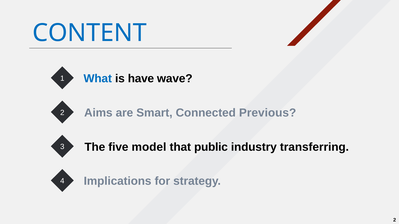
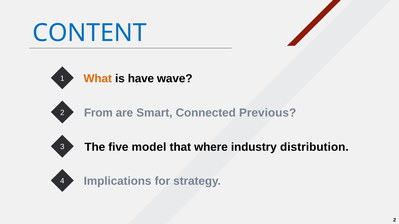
What colour: blue -> orange (98, 79)
Aims: Aims -> From (98, 113)
public: public -> where (211, 147)
transferring: transferring -> distribution (314, 147)
